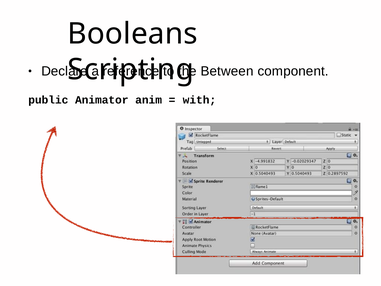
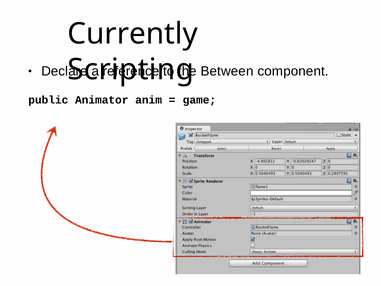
Booleans: Booleans -> Currently (133, 34)
with: with -> game (199, 100)
